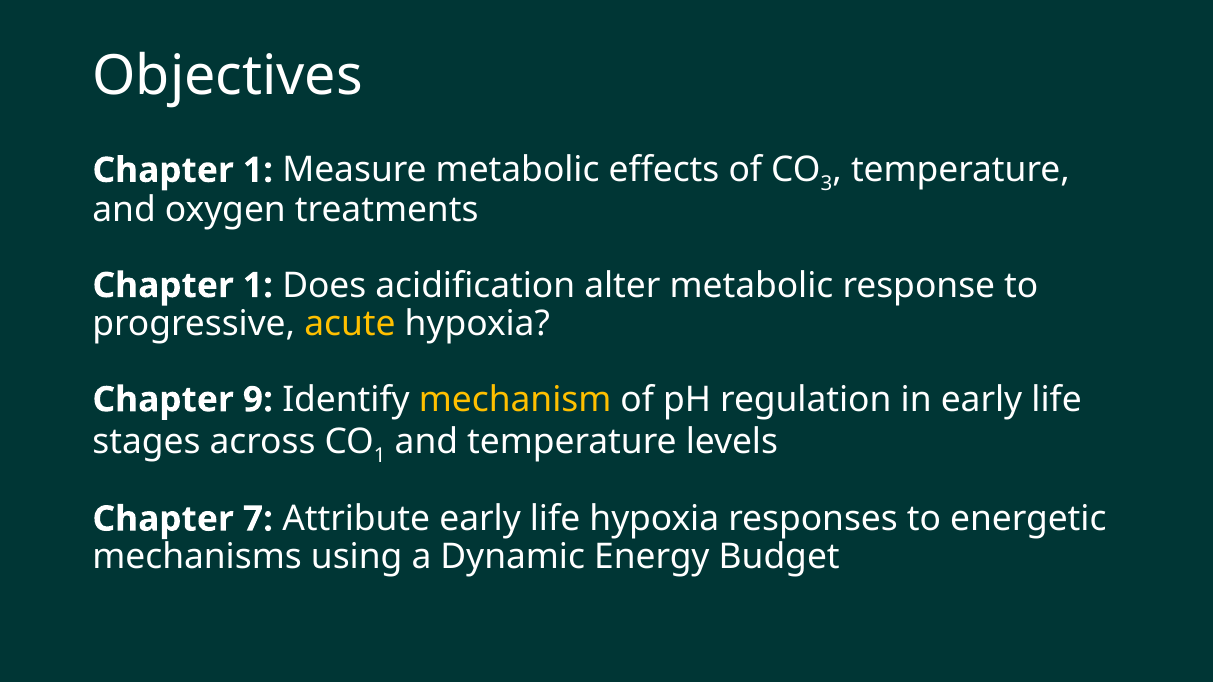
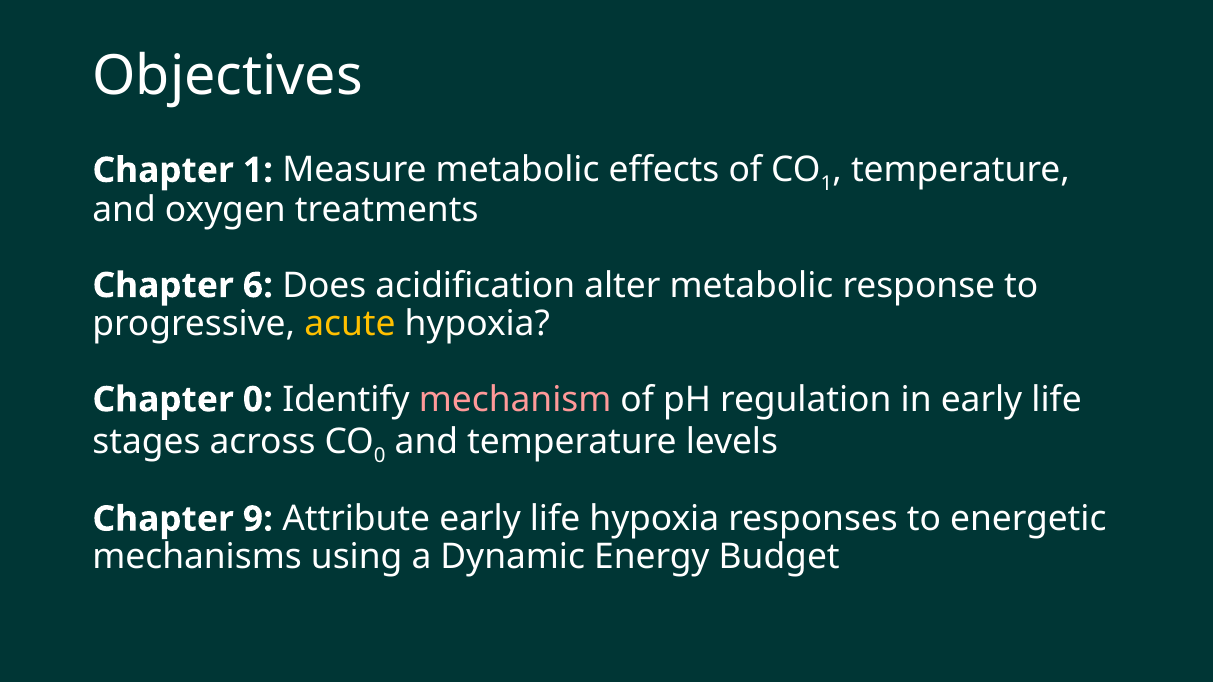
3: 3 -> 1 (827, 184)
1: 1 -> 6 (258, 286)
Chapter 9: 9 -> 0 (258, 400)
mechanism colour: yellow -> pink (515, 400)
1: 1 -> 0 (380, 456)
7: 7 -> 9 (258, 519)
